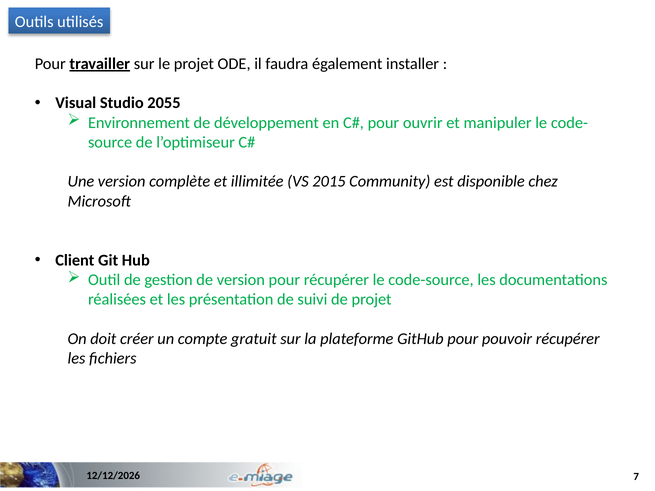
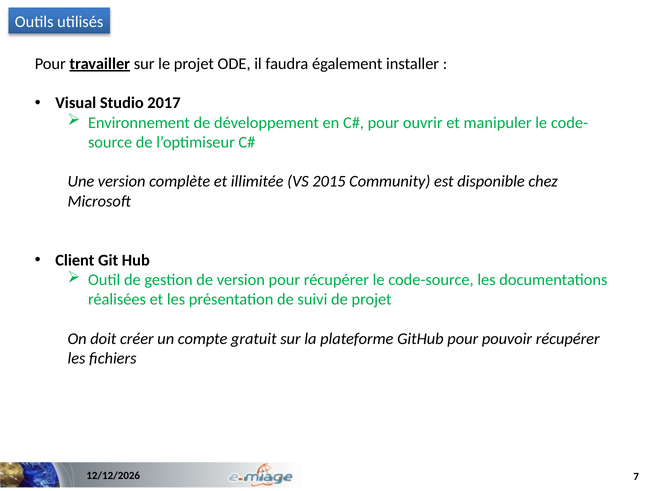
2055: 2055 -> 2017 (164, 103)
